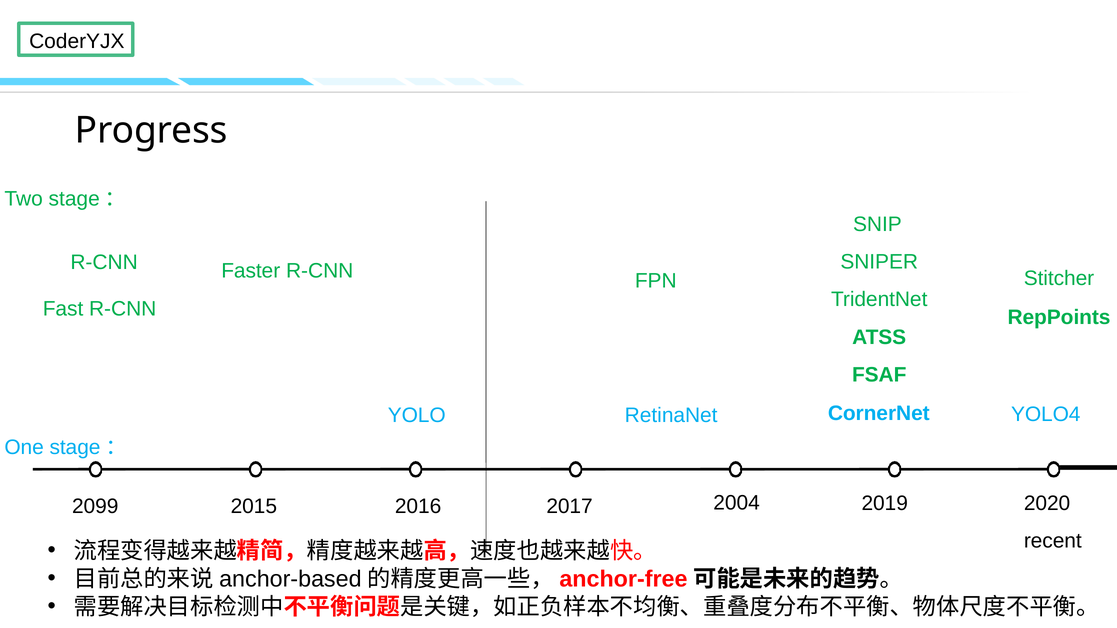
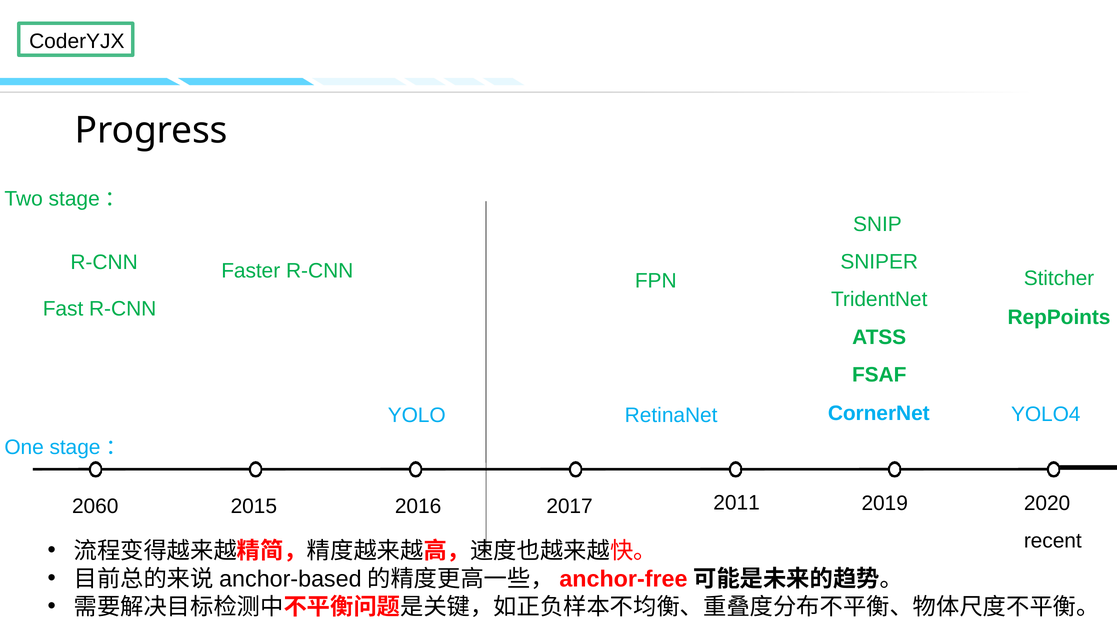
2099: 2099 -> 2060 (95, 507)
2004: 2004 -> 2011 (737, 503)
